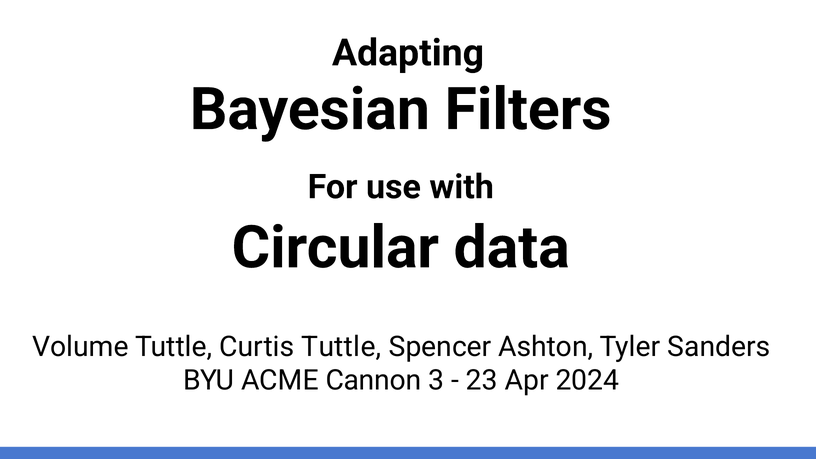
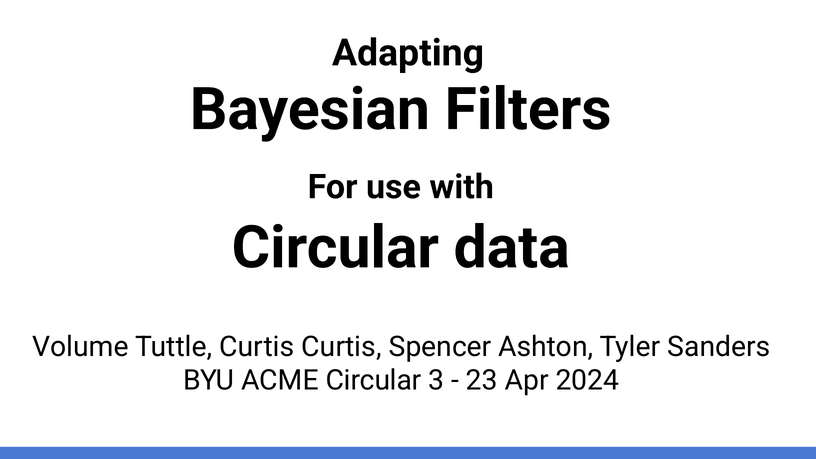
Curtis Tuttle: Tuttle -> Curtis (342, 347)
ACME Cannon: Cannon -> Circular (374, 380)
